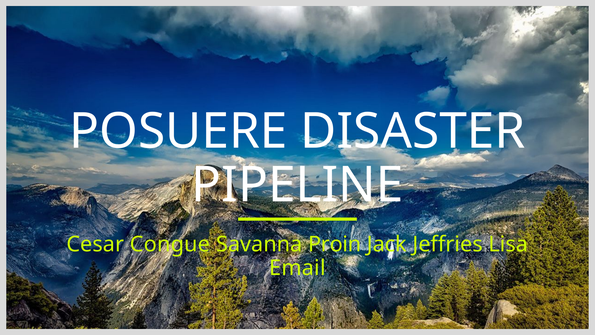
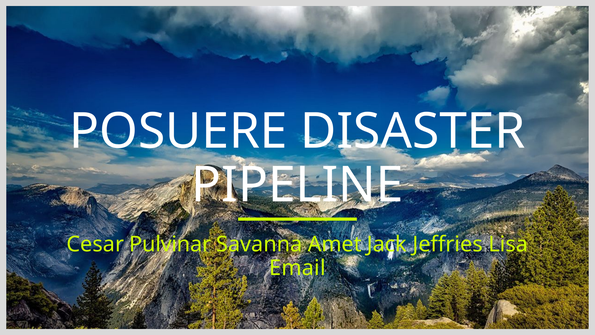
Congue: Congue -> Pulvinar (170, 244)
Proin: Proin -> Amet (335, 244)
